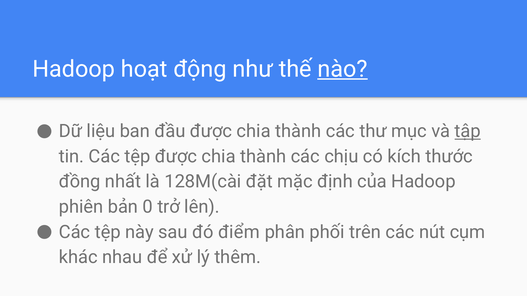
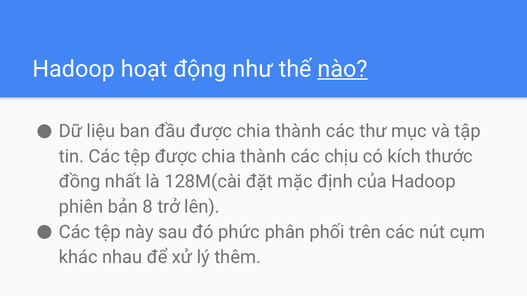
tập underline: present -> none (468, 131)
0: 0 -> 8 (148, 207)
điểm: điểm -> phức (239, 232)
